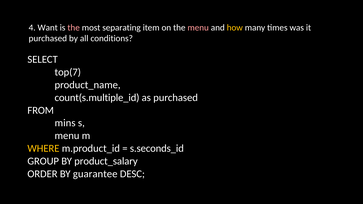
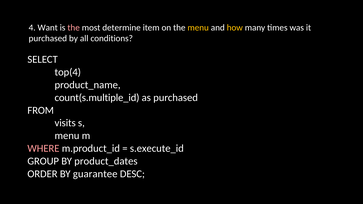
separating: separating -> determine (122, 28)
menu colour: pink -> yellow (198, 28)
top(7: top(7 -> top(4 (68, 72)
mins: mins -> visits (65, 123)
WHERE colour: yellow -> pink (43, 149)
s.seconds_id: s.seconds_id -> s.execute_id (157, 149)
product_salary: product_salary -> product_dates (106, 161)
